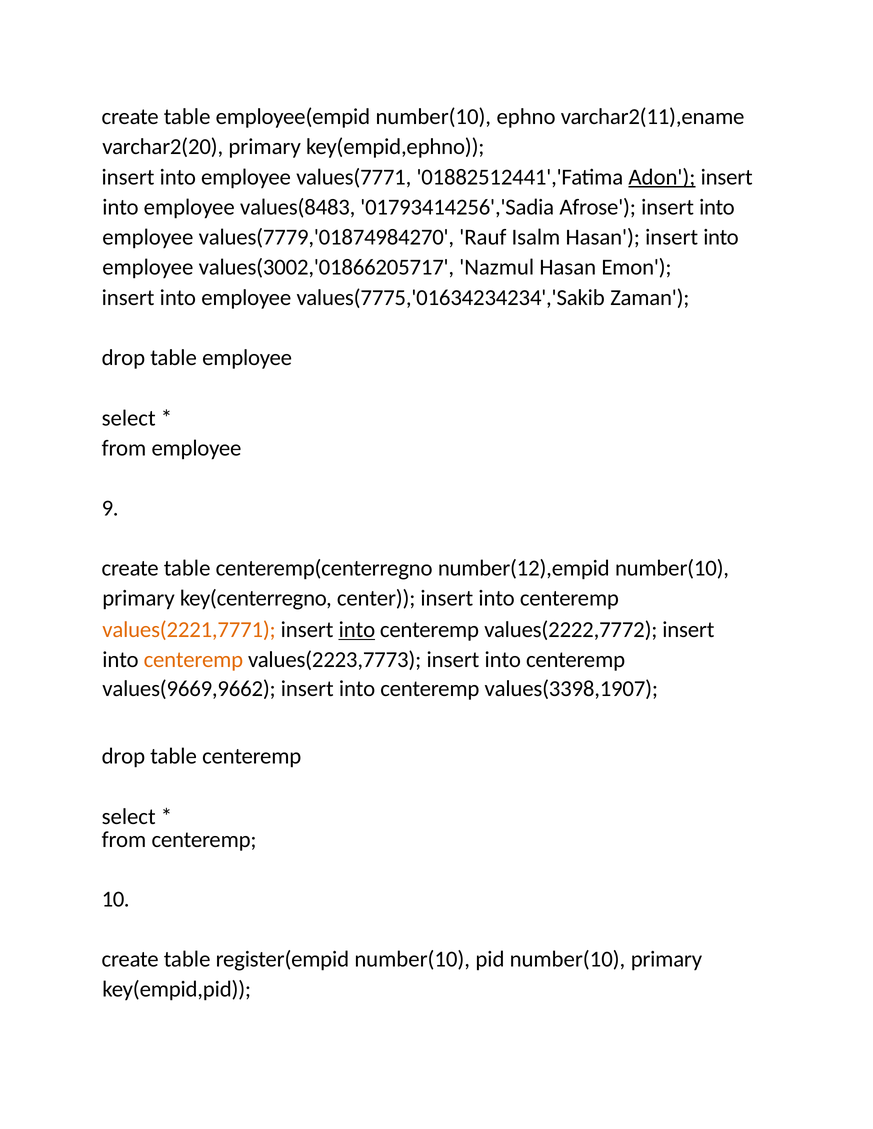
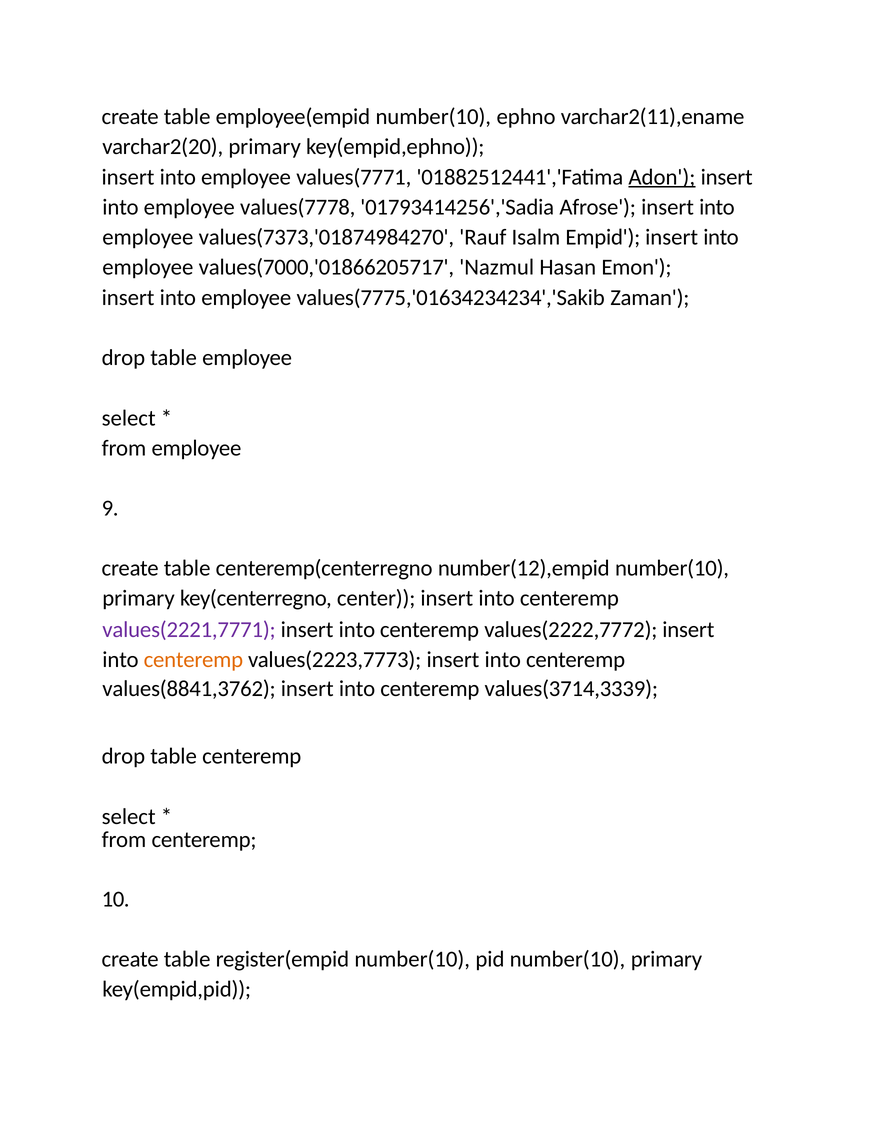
values(8483: values(8483 -> values(7778 (298, 207)
values(7779,'01874984270: values(7779,'01874984270 -> values(7373,'01874984270 (326, 238)
Isalm Hasan: Hasan -> Empid (603, 238)
values(3002,'01866205717: values(3002,'01866205717 -> values(7000,'01866205717 (326, 268)
values(2221,7771 colour: orange -> purple (189, 630)
into underline: present -> none (357, 630)
values(9669,9662: values(9669,9662 -> values(8841,3762 (189, 689)
values(3398,1907: values(3398,1907 -> values(3714,3339 (571, 689)
